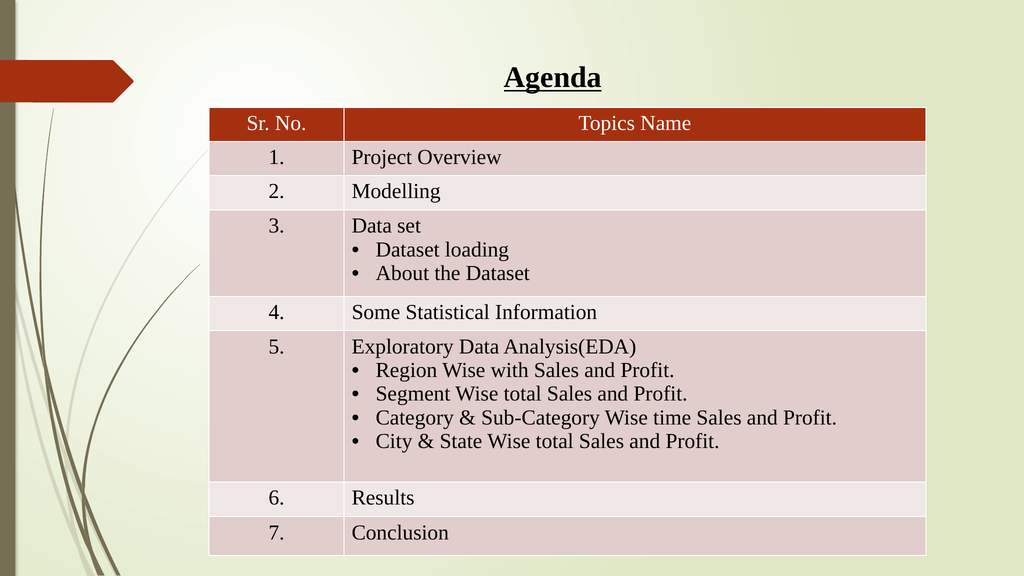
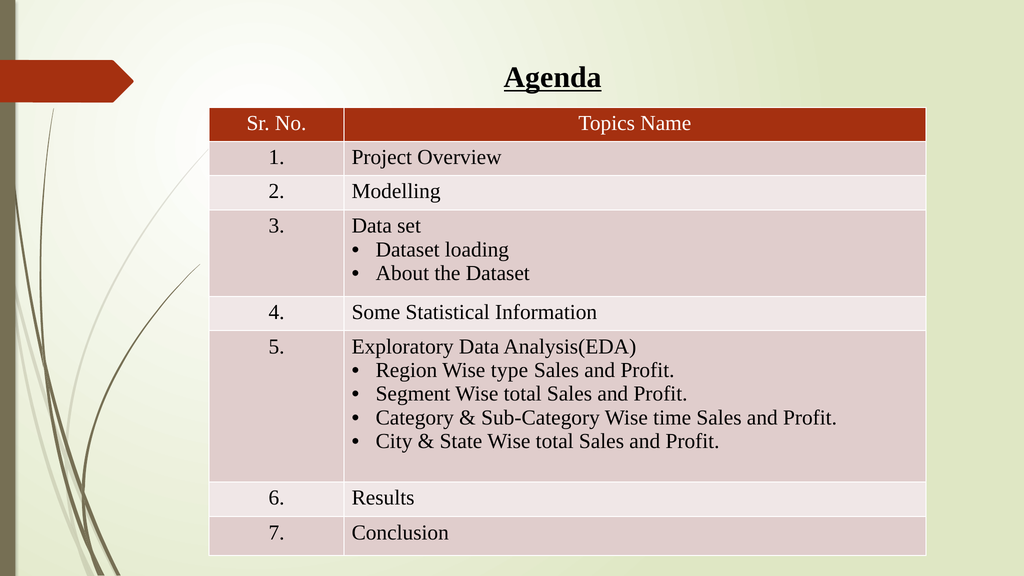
with: with -> type (509, 370)
